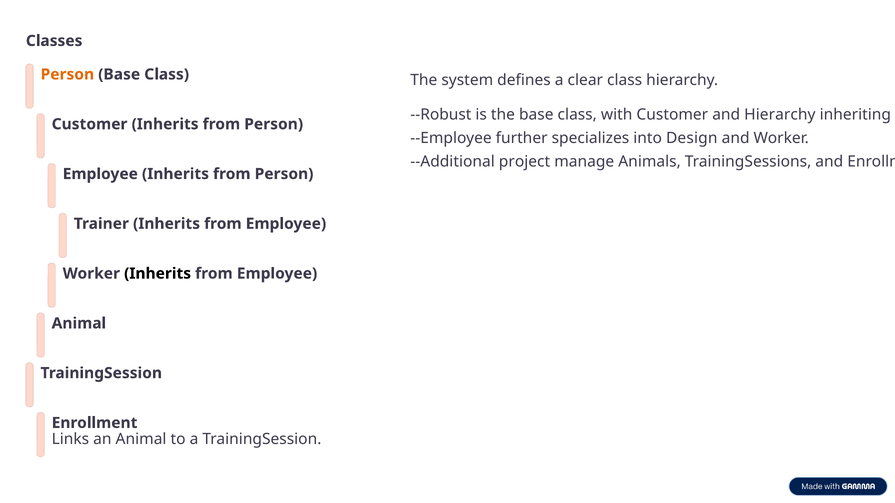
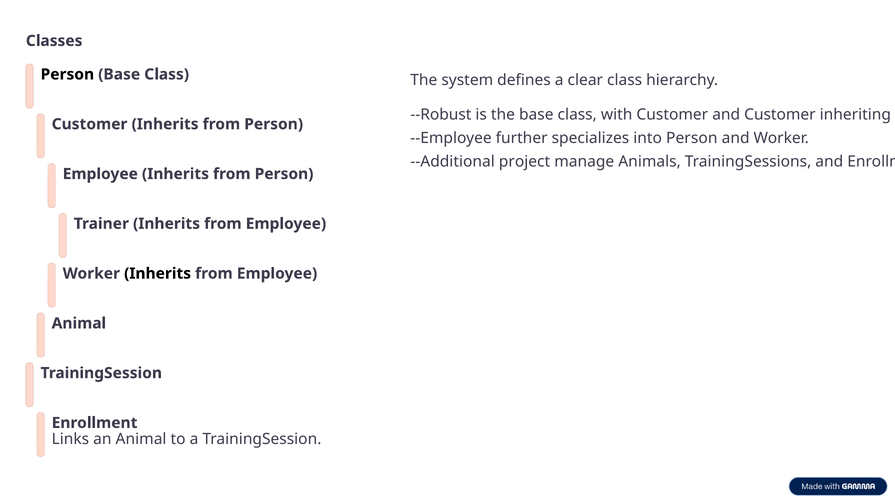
Person colour: orange -> black (67, 74)
and Hierarchy: Hierarchy -> Customer (780, 115)
into Design: Design -> Person (692, 138)
